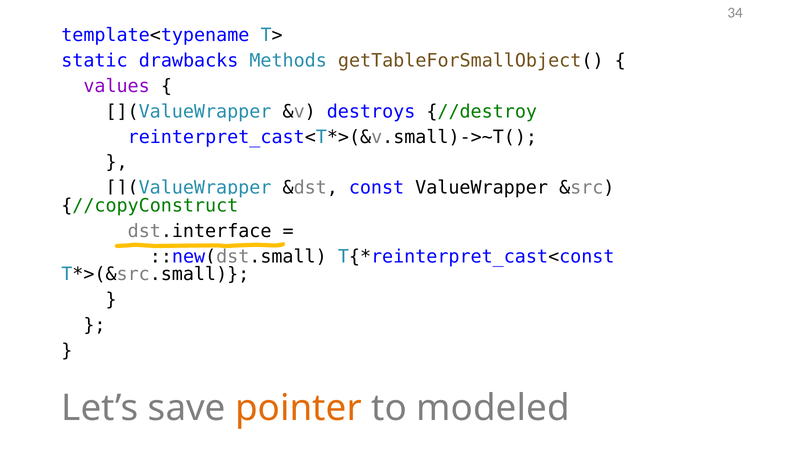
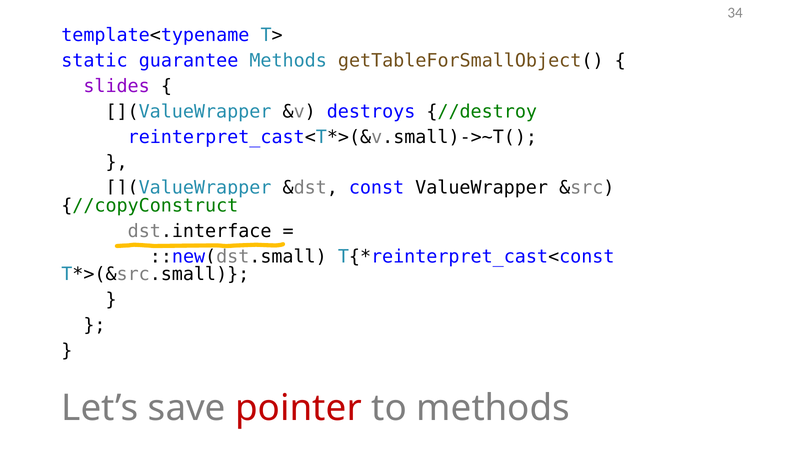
drawbacks: drawbacks -> guarantee (189, 61)
values: values -> slides (117, 86)
pointer colour: orange -> red (299, 408)
to modeled: modeled -> methods (493, 408)
